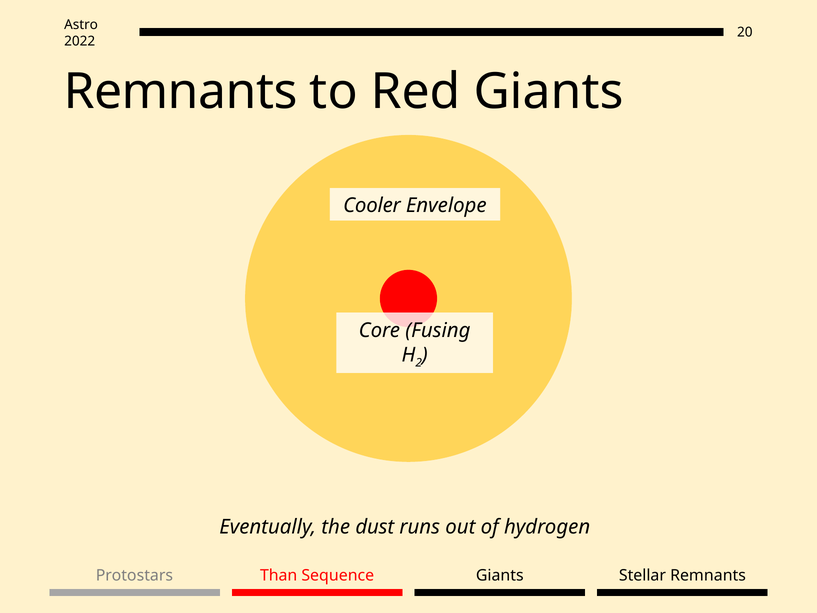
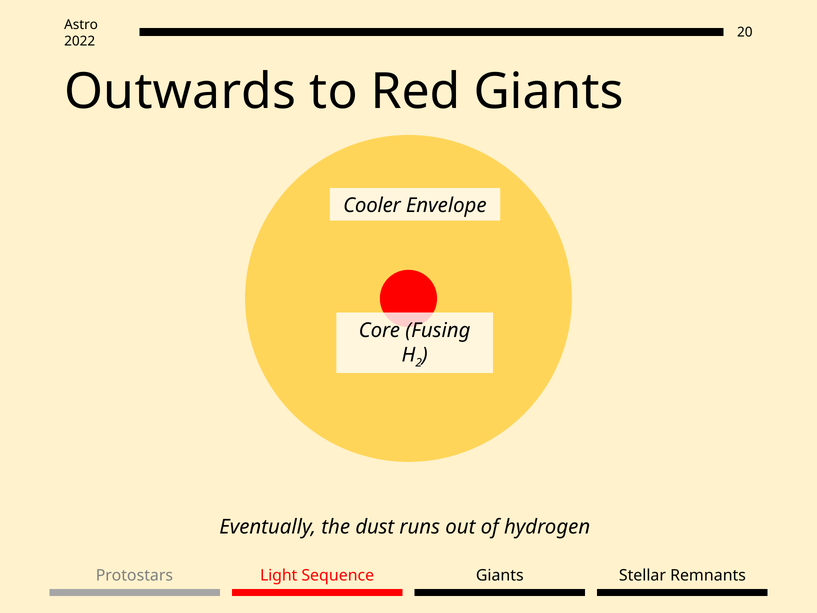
Remnants: Remnants -> Outwards (180, 92)
Than: Than -> Light (279, 575)
